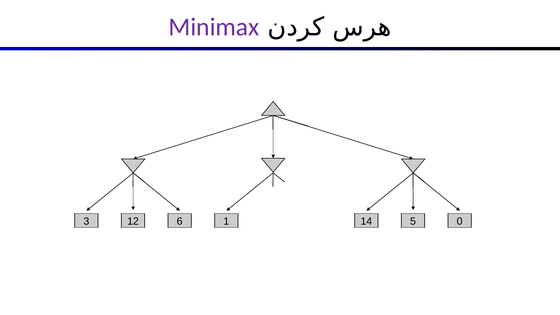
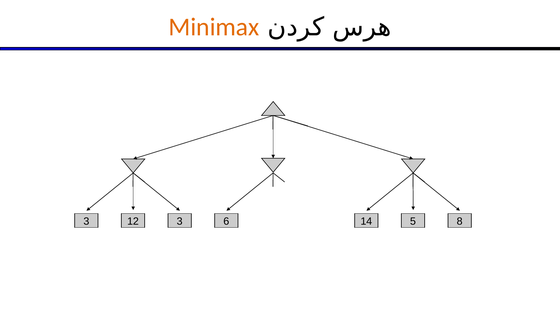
Minimax colour: purple -> orange (214, 27)
12 6: 6 -> 3 (180, 221)
1: 1 -> 6 (226, 221)
0: 0 -> 8 (460, 221)
